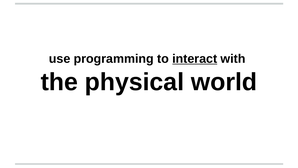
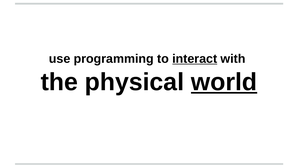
world underline: none -> present (224, 82)
